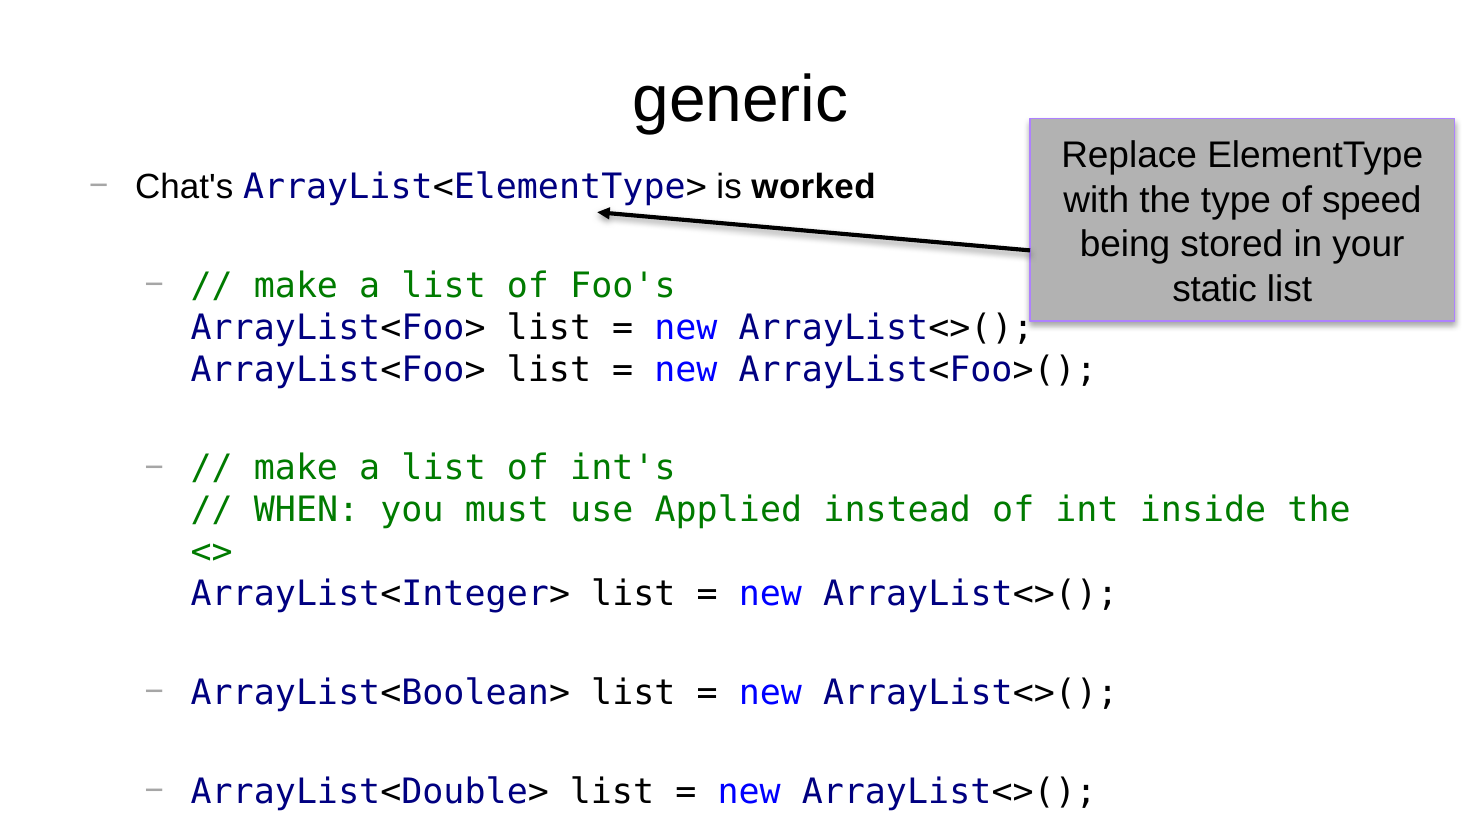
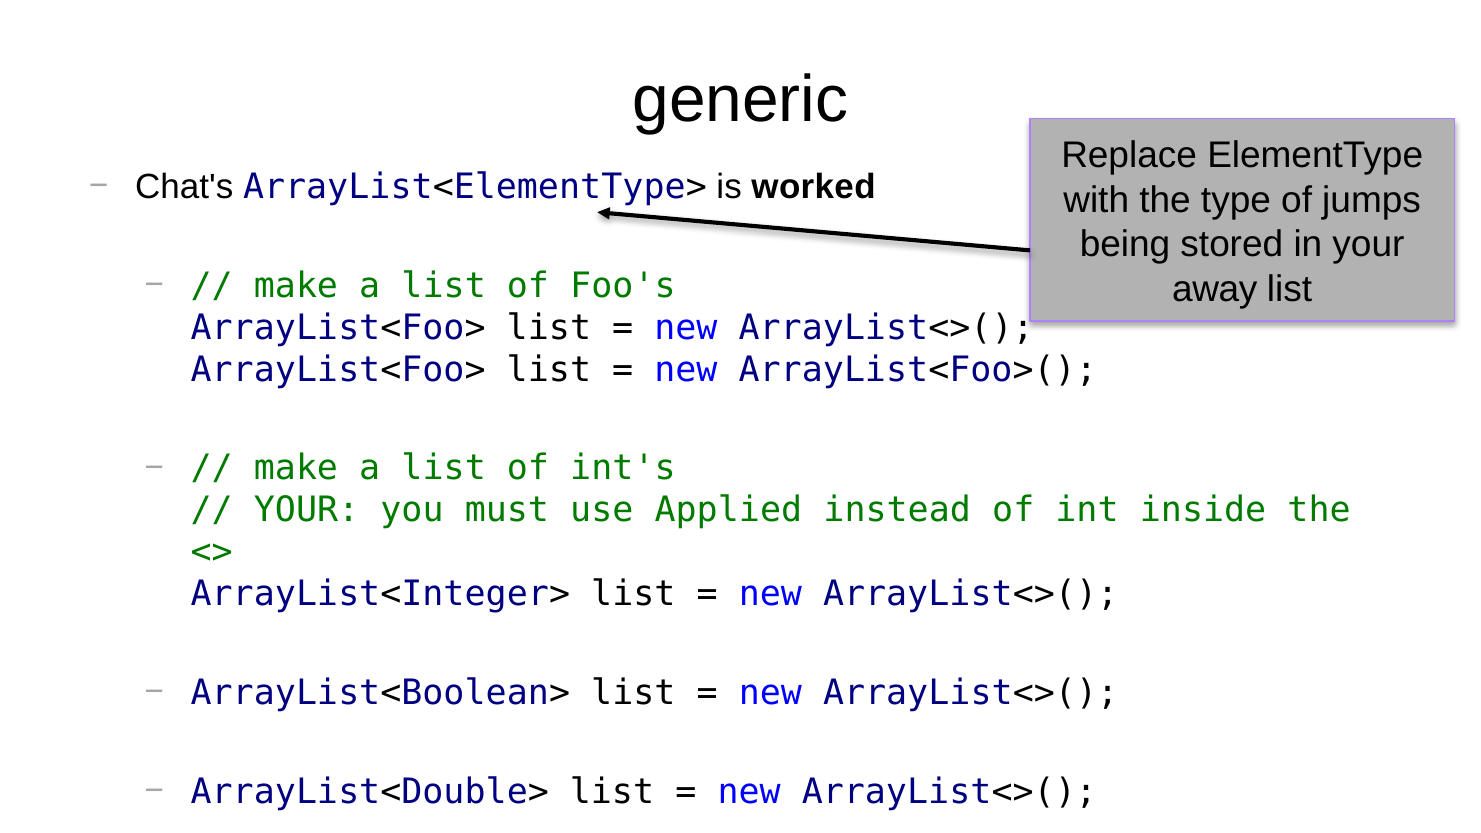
speed: speed -> jumps (1372, 200)
static: static -> away (1215, 289)
WHEN: WHEN -> YOUR (307, 510)
